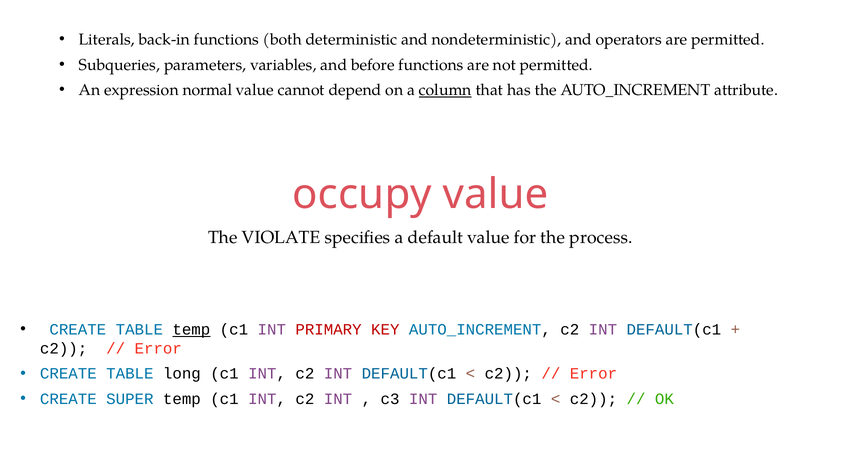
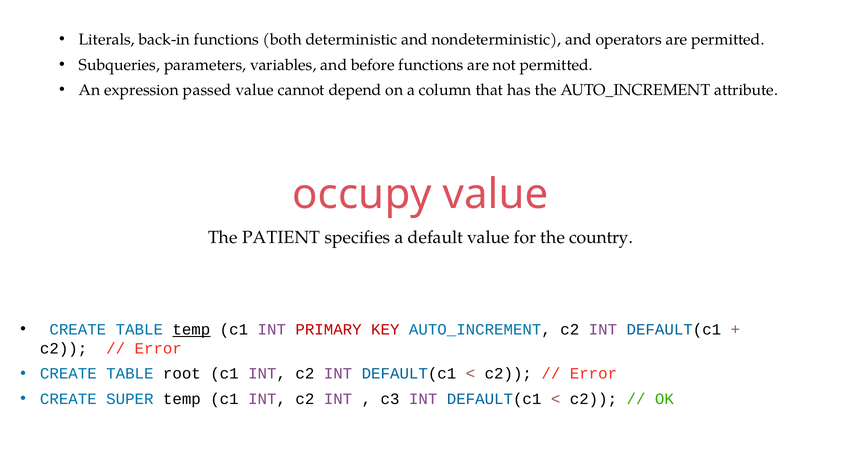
normal: normal -> passed (207, 90)
column underline: present -> none (445, 90)
VIOLATE: VIOLATE -> PATIENT (281, 238)
process: process -> country (601, 238)
long: long -> root (182, 374)
